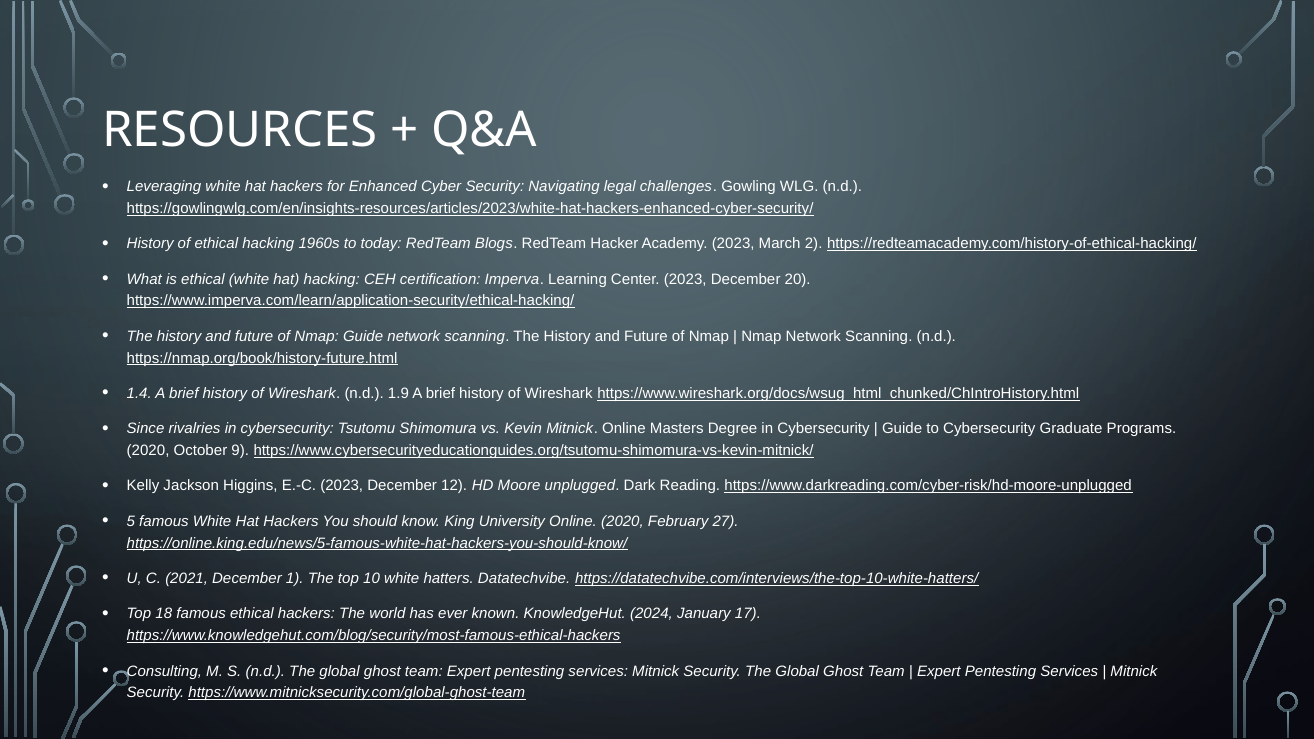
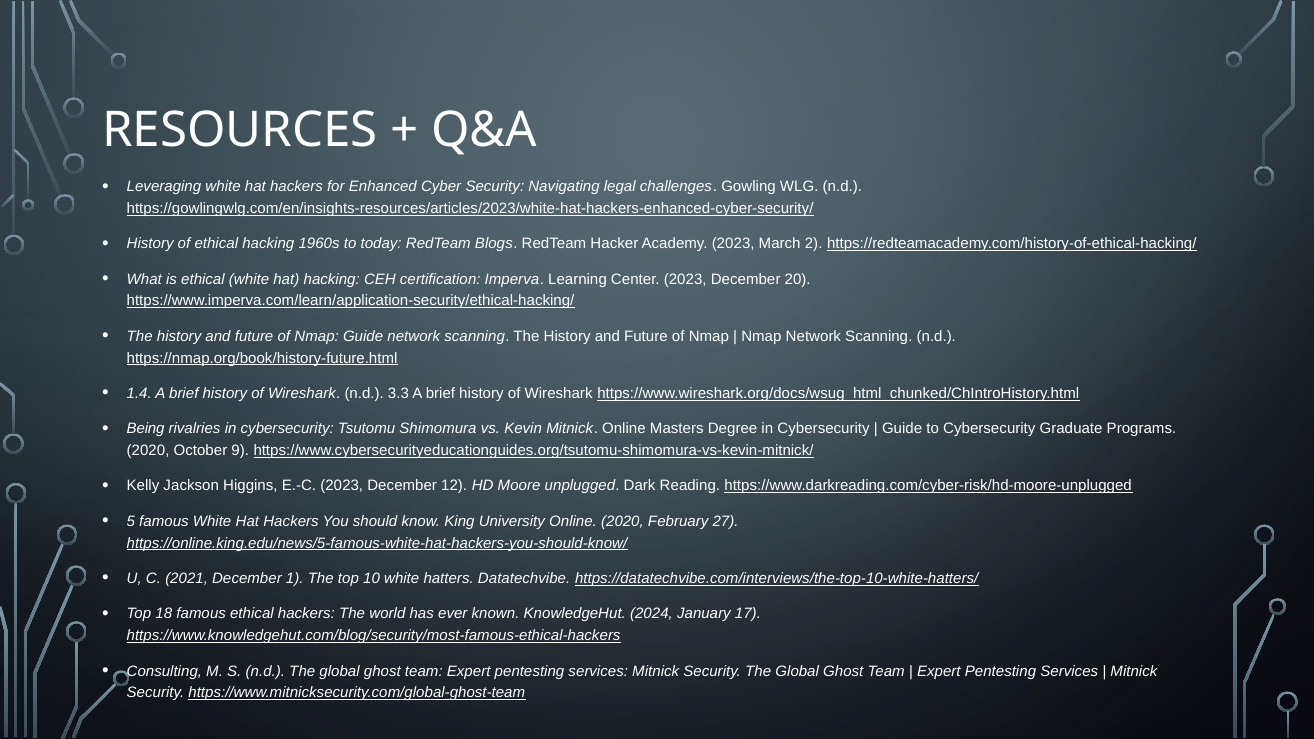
1.9: 1.9 -> 3.3 (398, 394)
Since: Since -> Being (146, 429)
